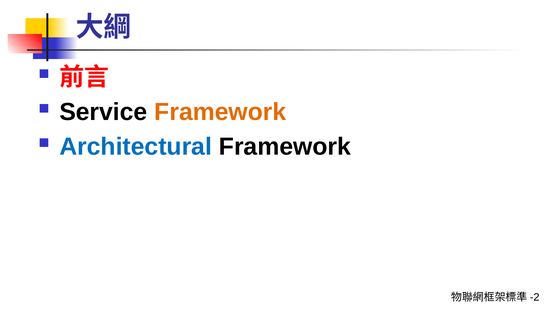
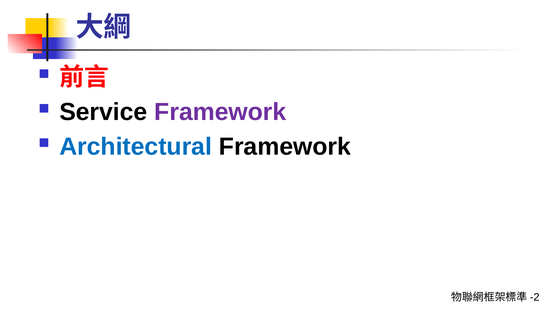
Framework colour: orange -> purple (220, 112)
